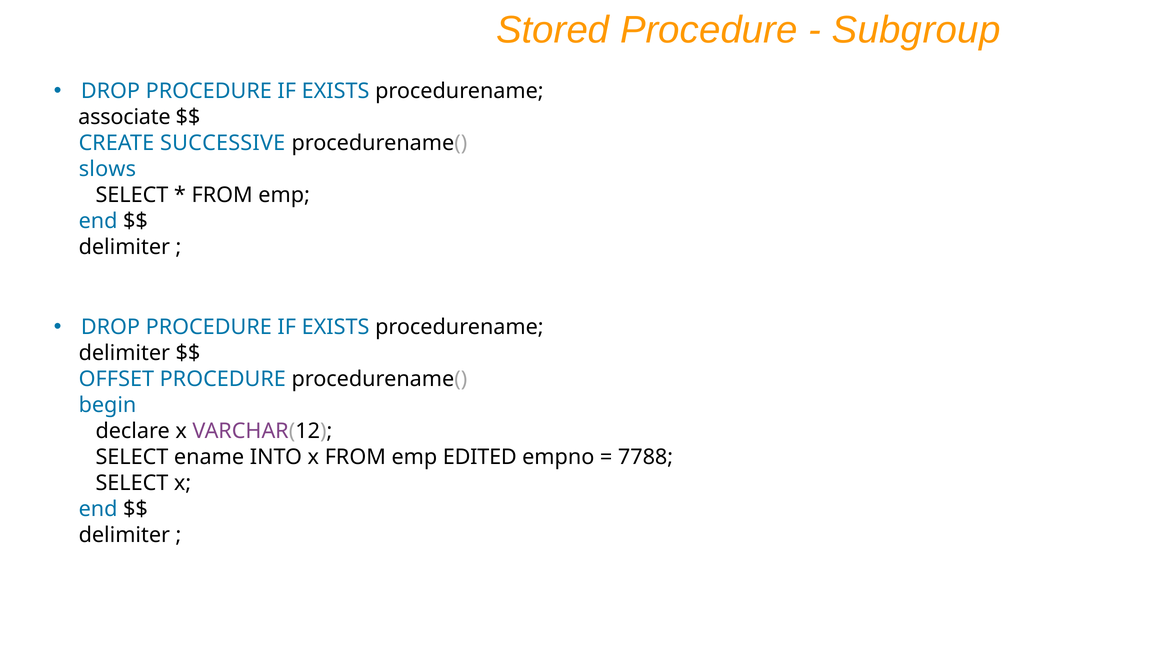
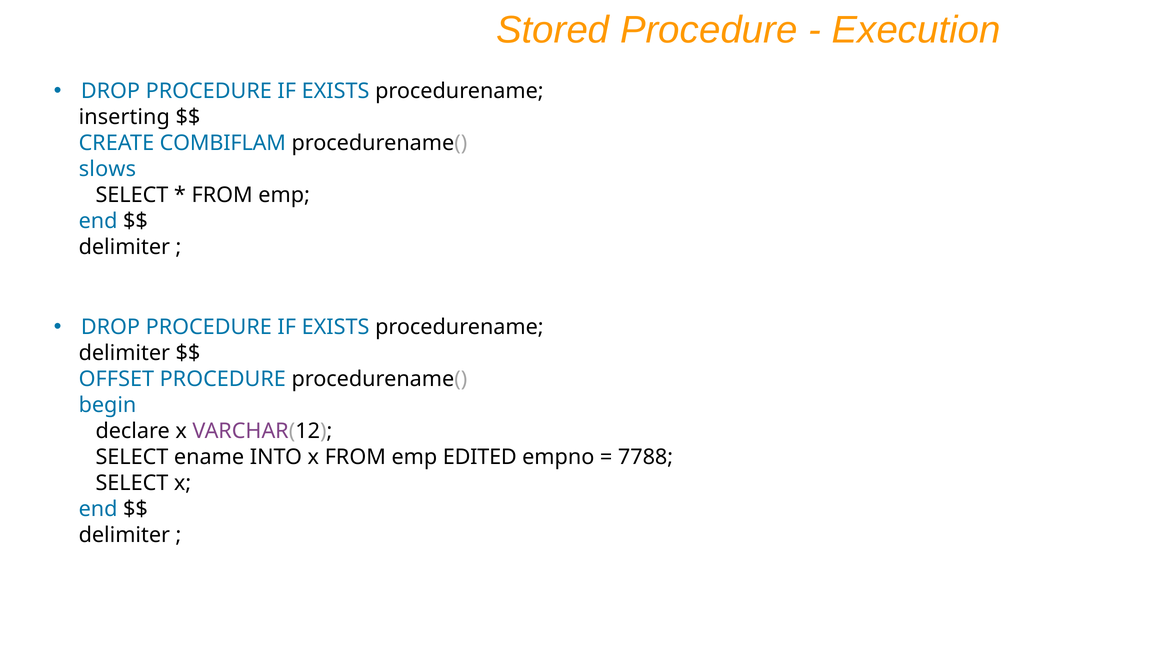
Subgroup: Subgroup -> Execution (916, 30)
associate: associate -> inserting (124, 117)
SUCCESSIVE: SUCCESSIVE -> COMBIFLAM (223, 143)
